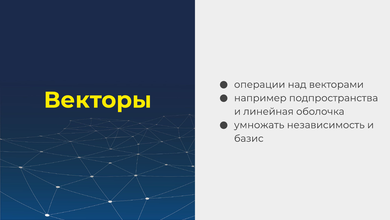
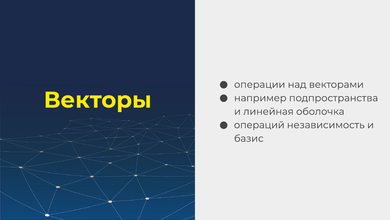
умножать: умножать -> операций (259, 125)
